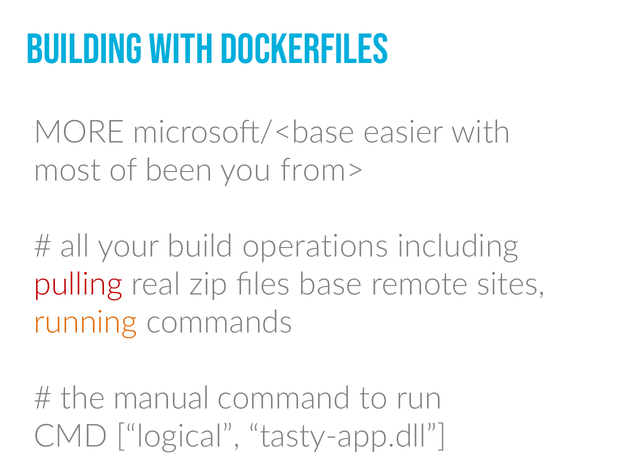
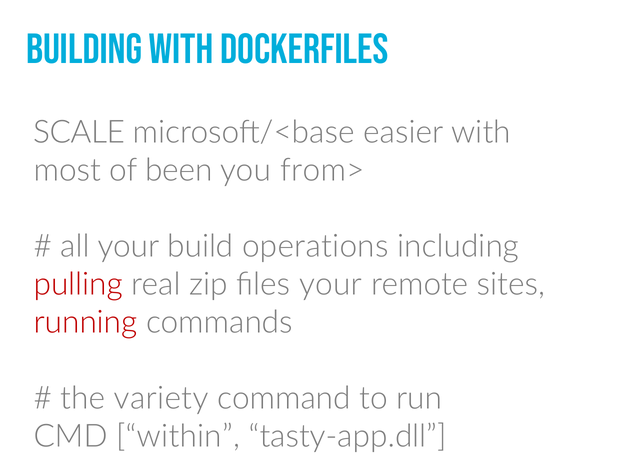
MORE: MORE -> SCALE (79, 132)
files base: base -> your (331, 284)
running colour: orange -> red (86, 322)
manual: manual -> variety (161, 398)
logical: logical -> within (178, 436)
